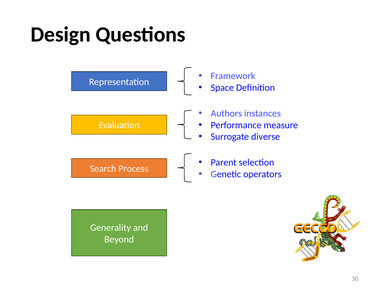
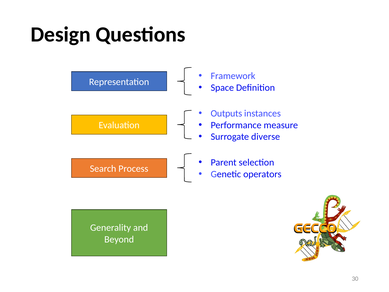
Authors: Authors -> Outputs (226, 113)
